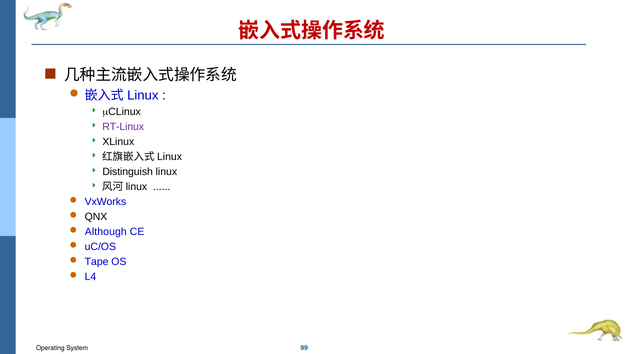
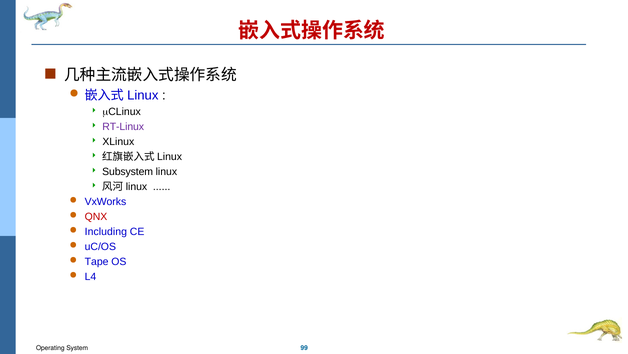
Distinguish: Distinguish -> Subsystem (128, 171)
QNX colour: black -> red (96, 216)
Although: Although -> Including (106, 231)
